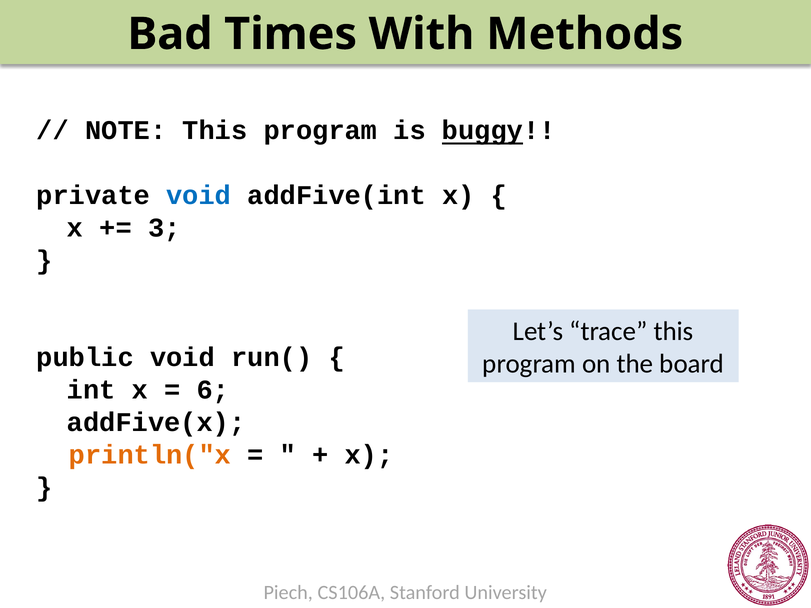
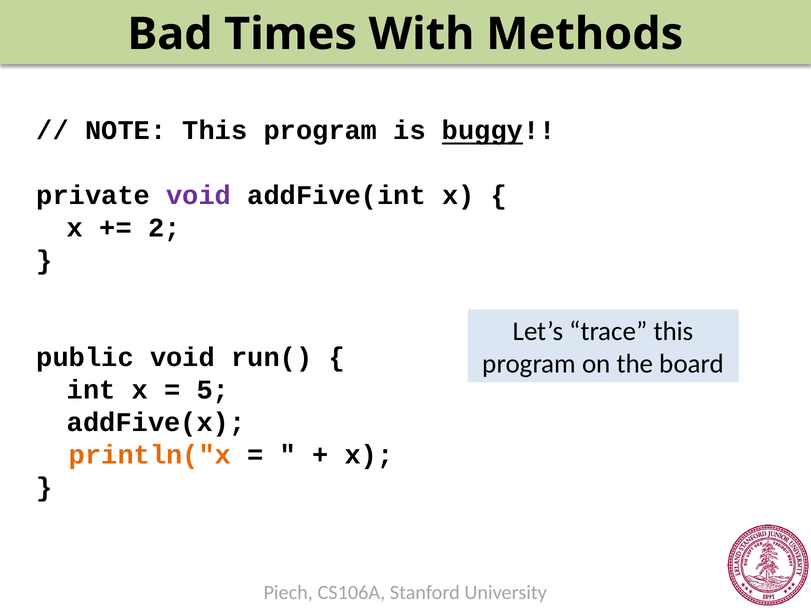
void colour: blue -> purple (199, 195)
3: 3 -> 2 (164, 228)
6: 6 -> 5 (213, 390)
